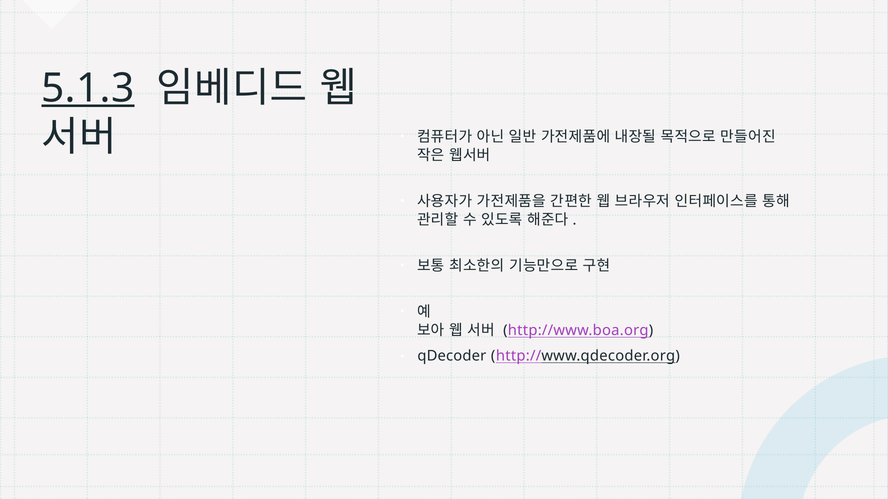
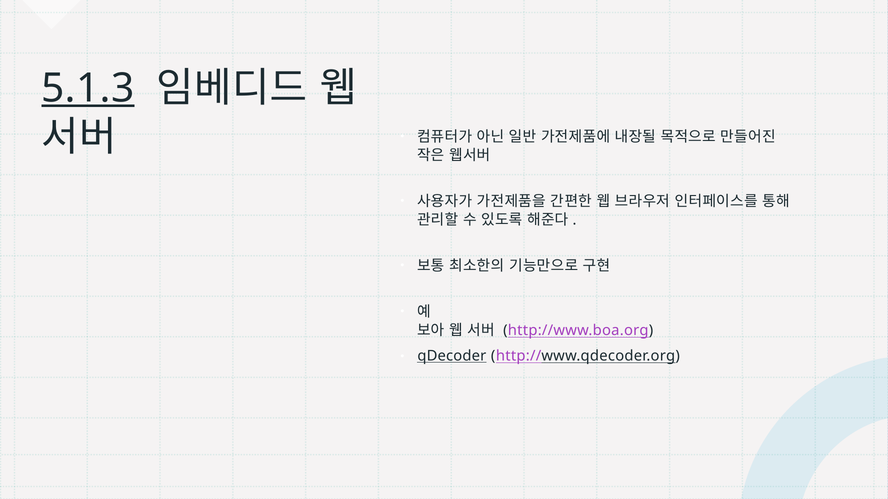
qDecoder underline: none -> present (452, 356)
